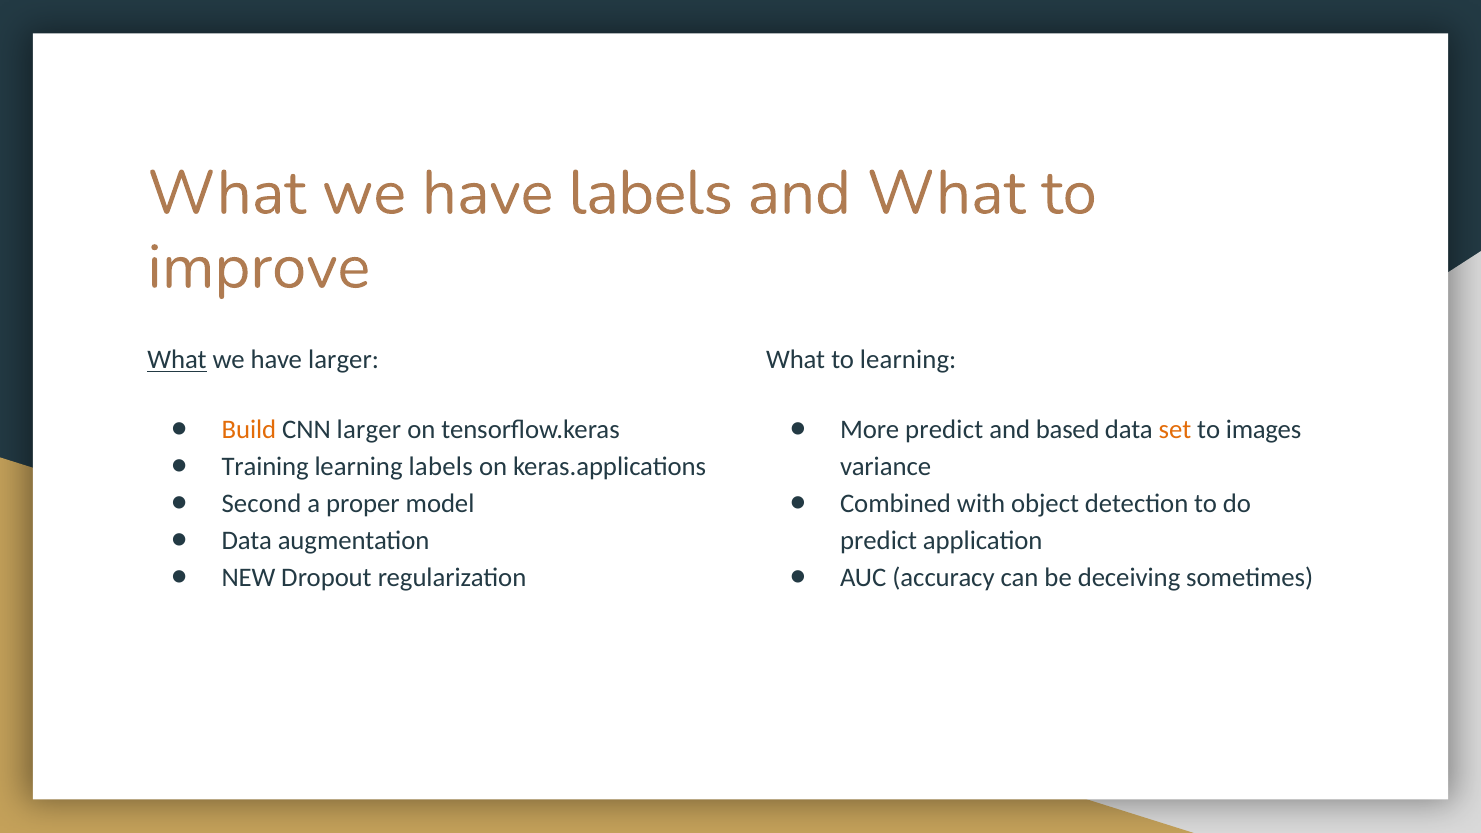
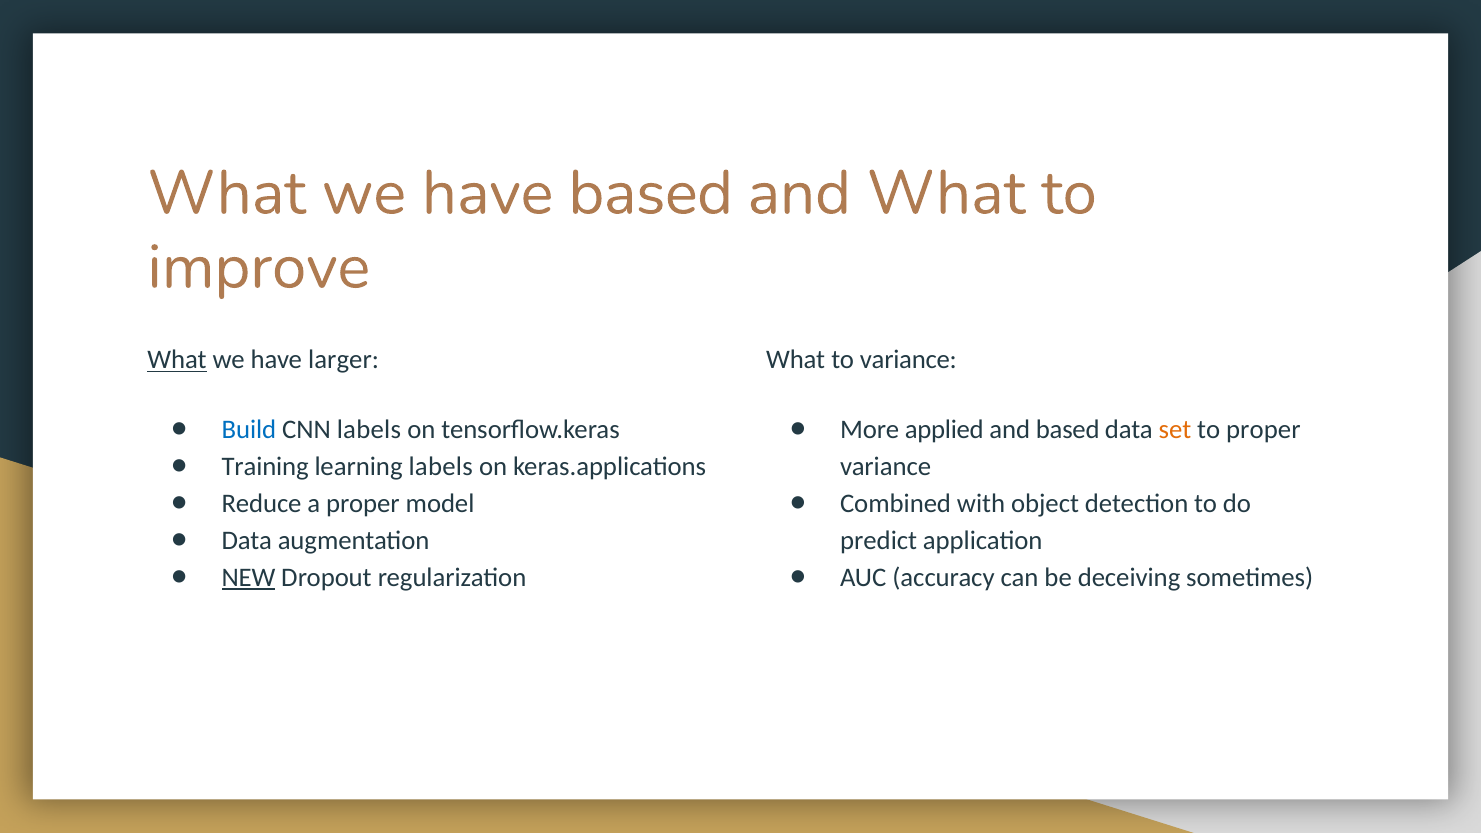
have labels: labels -> based (651, 193)
to learning: learning -> variance (908, 360)
Build colour: orange -> blue (249, 430)
CNN larger: larger -> labels (369, 430)
More predict: predict -> applied (944, 430)
to images: images -> proper (1263, 430)
Second: Second -> Reduce (262, 504)
NEW underline: none -> present (248, 577)
